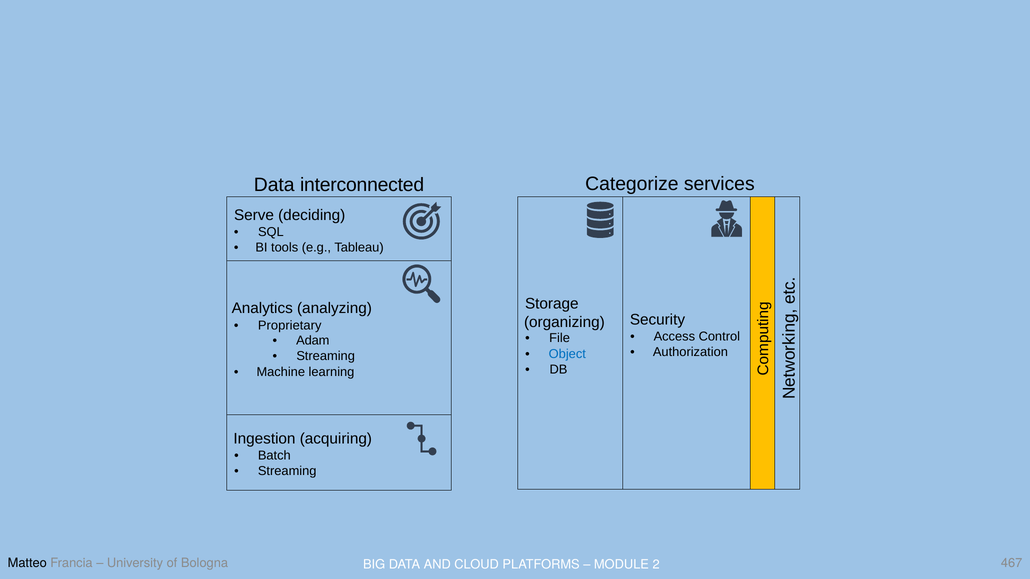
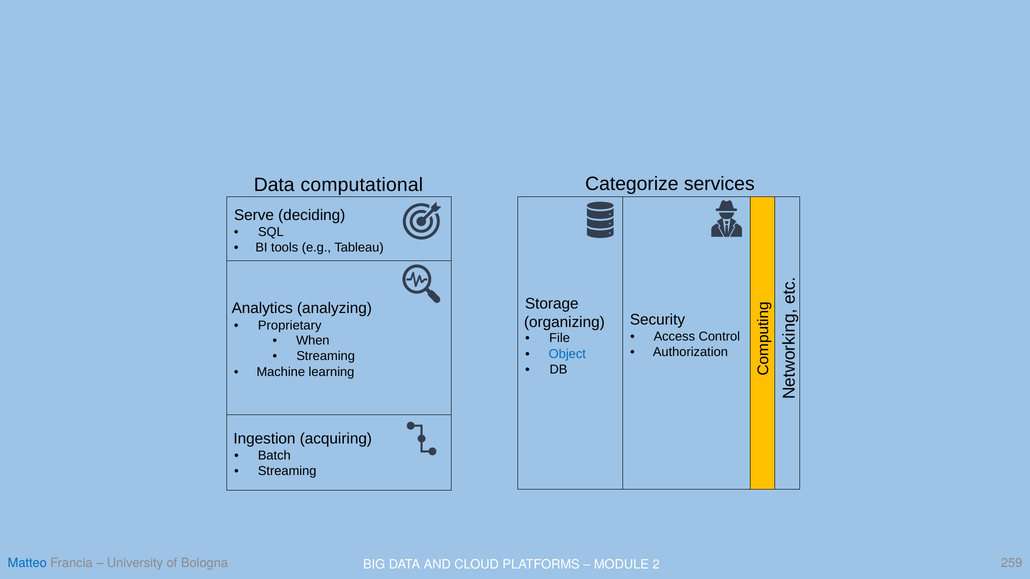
interconnected: interconnected -> computational (362, 185)
Adam: Adam -> When (313, 341)
Matteo colour: black -> blue (27, 563)
467: 467 -> 259 (1012, 563)
